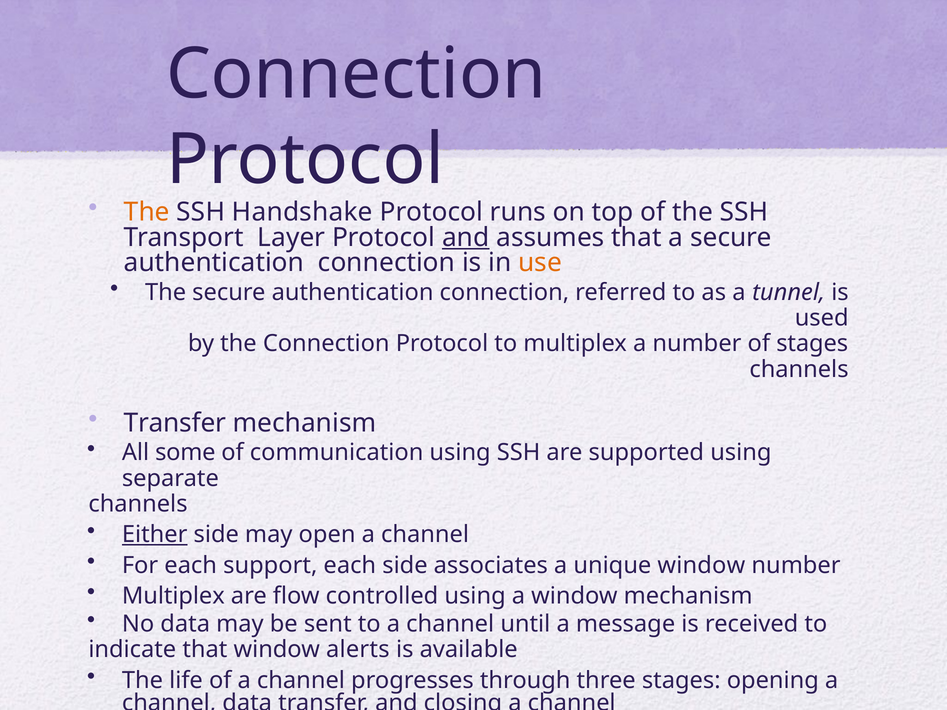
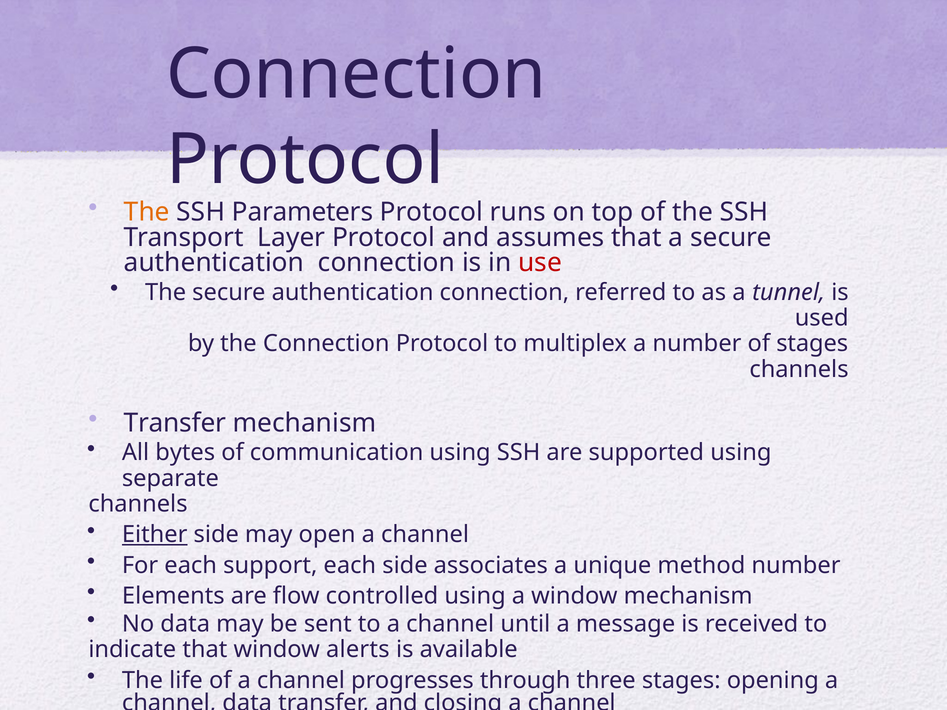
Handshake: Handshake -> Parameters (303, 212)
and underline: present -> none (466, 237)
use colour: orange -> red (540, 263)
some: some -> bytes (185, 453)
unique window: window -> method (701, 566)
Multiplex: Multiplex -> Elements (173, 596)
